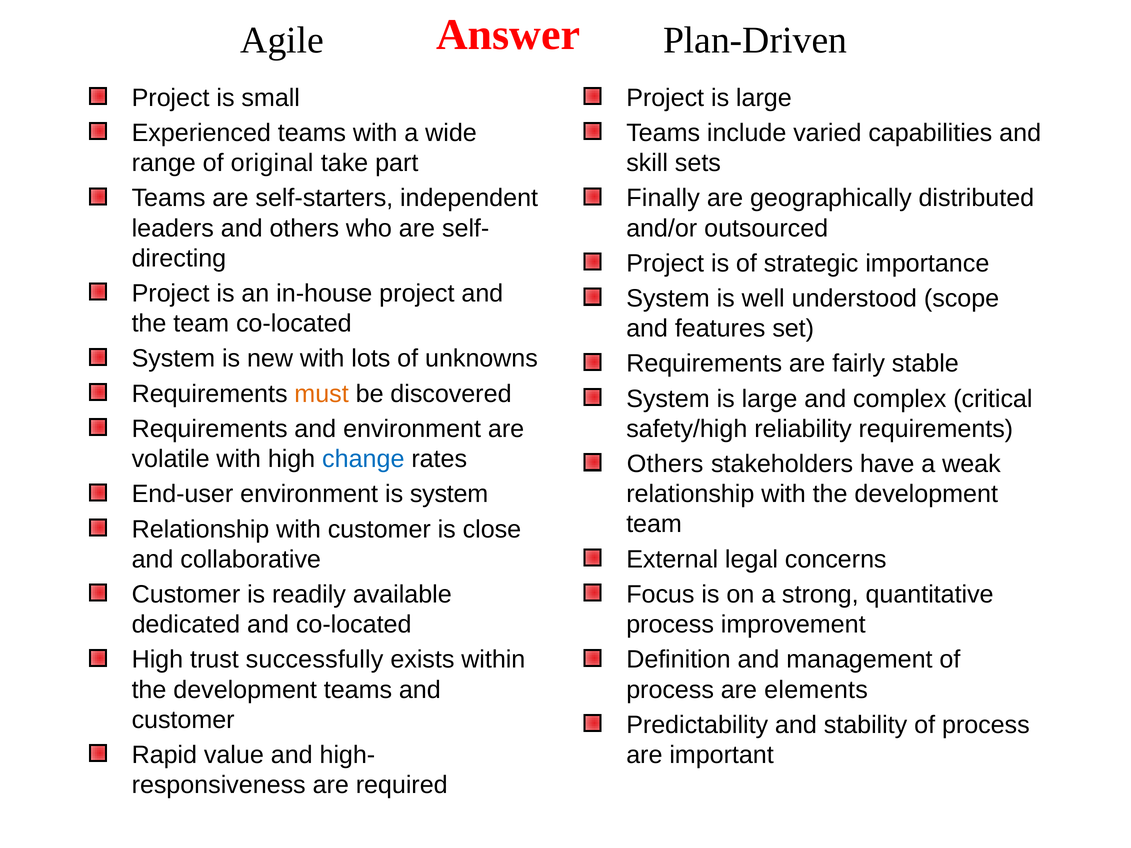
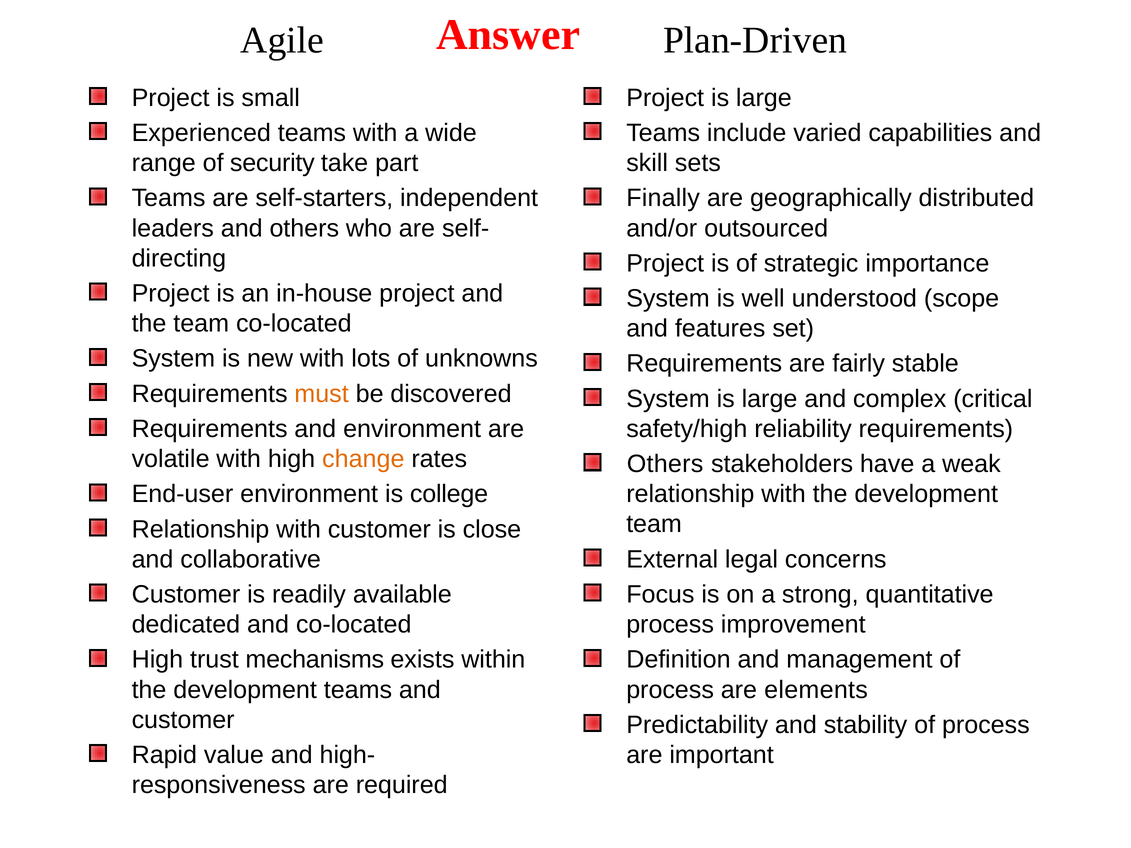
original: original -> security (272, 163)
change colour: blue -> orange (363, 459)
is system: system -> college (449, 494)
successfully: successfully -> mechanisms (315, 660)
